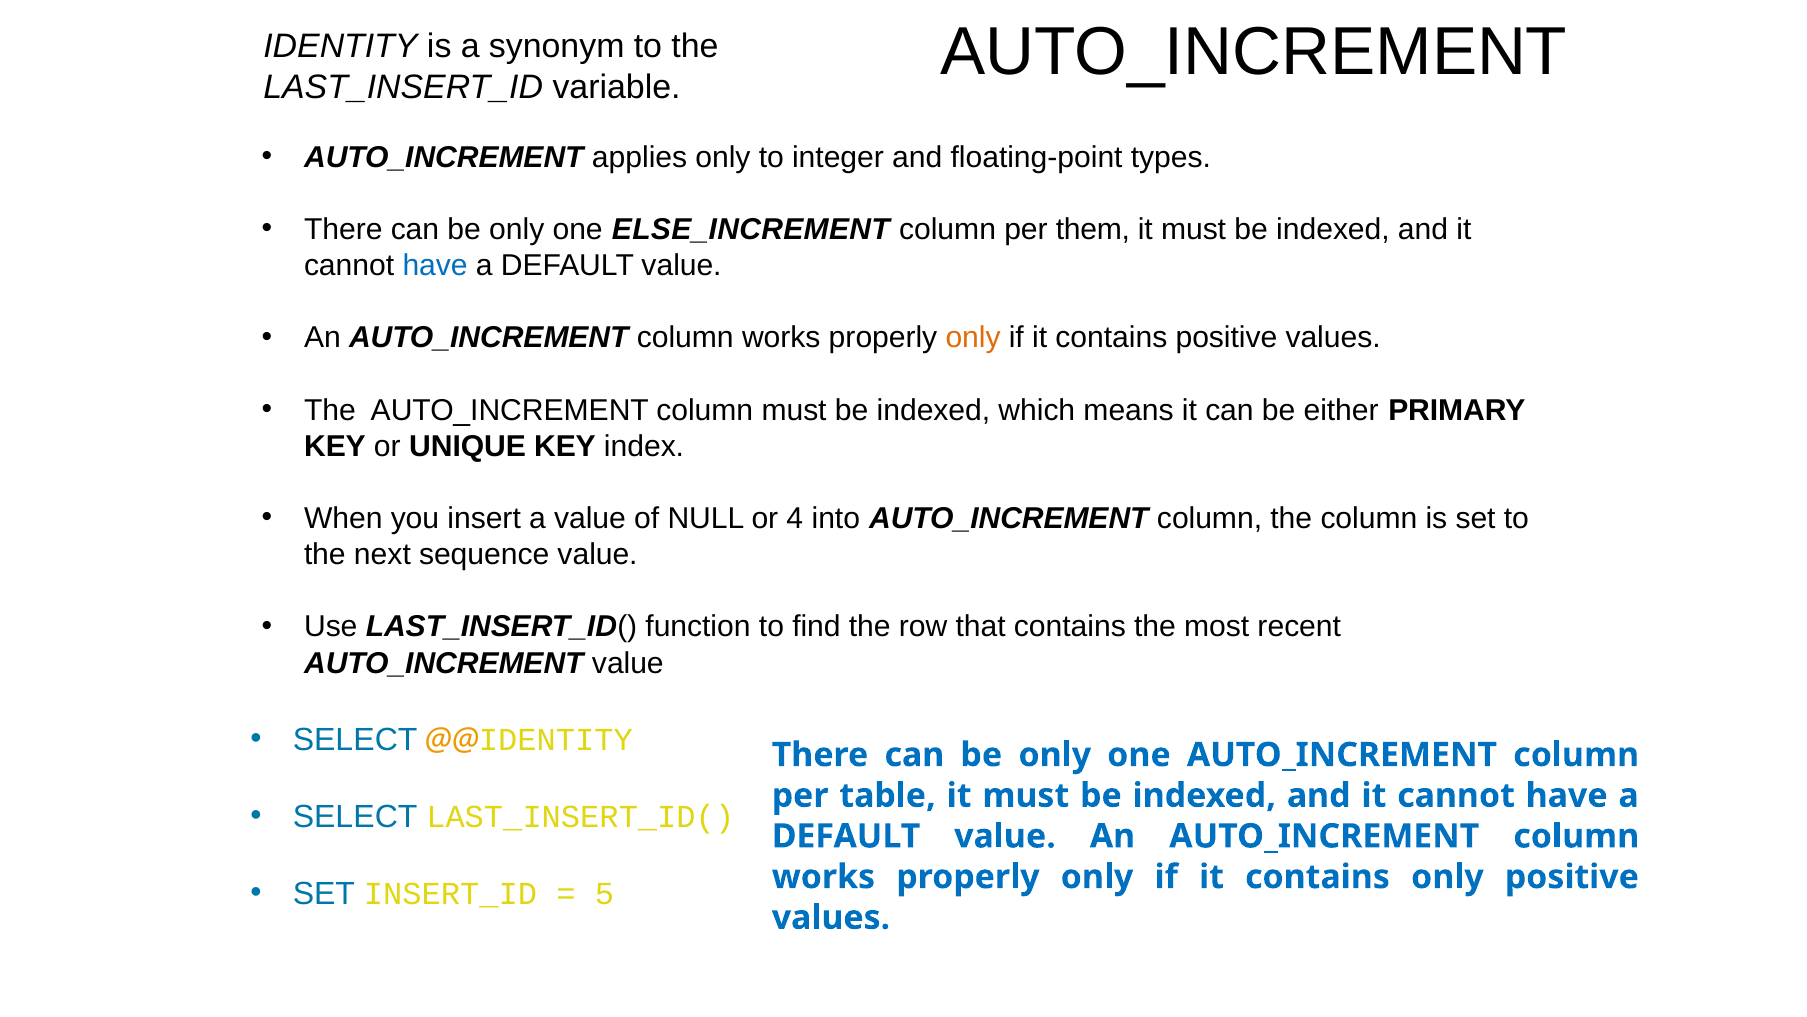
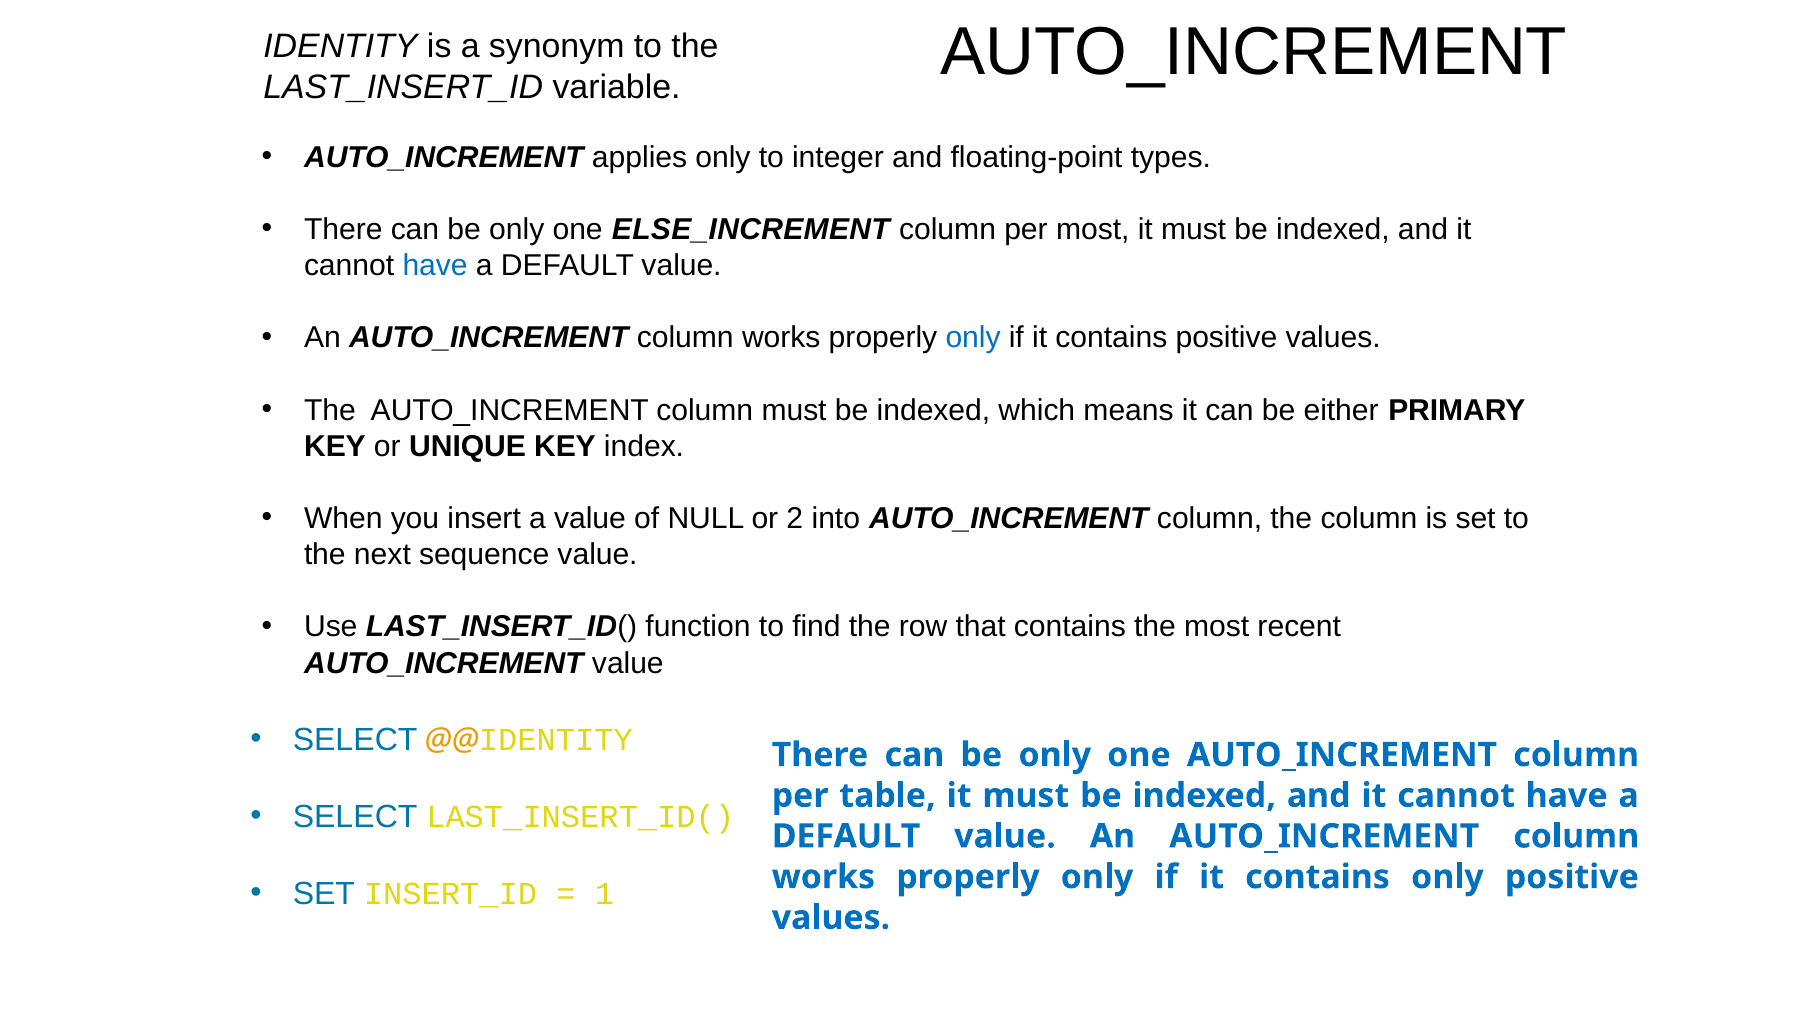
per them: them -> most (1093, 229)
only colour: orange -> blue (973, 338)
4: 4 -> 2 (795, 518)
5: 5 -> 1 (604, 893)
